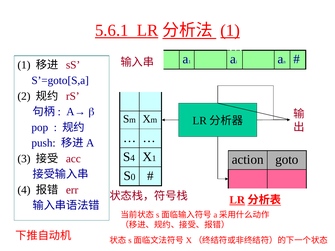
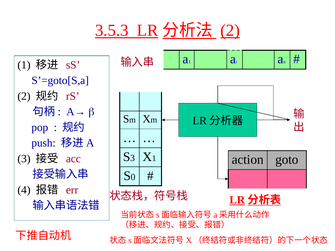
5.6.1: 5.6.1 -> 3.5.3 (112, 30)
1: 1 -> 2 (230, 30)
4: 4 -> 3 (133, 158)
